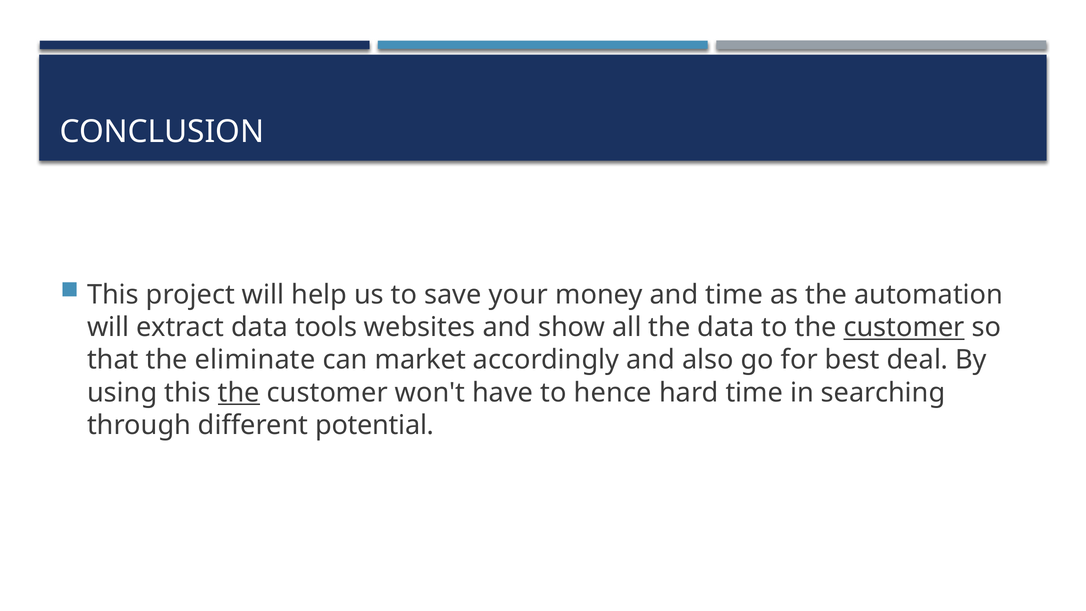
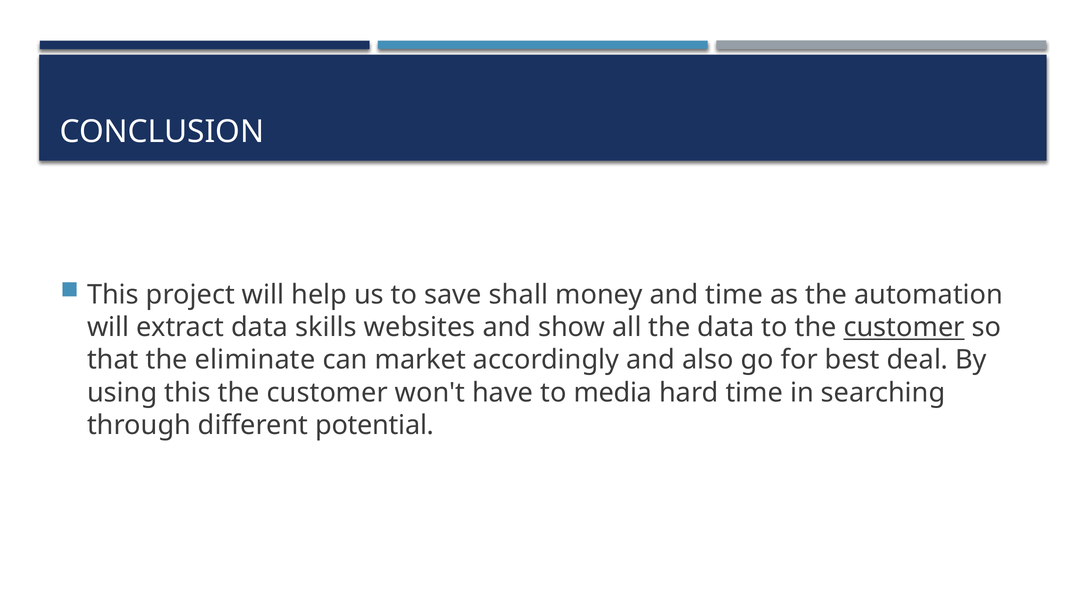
your: your -> shall (518, 295)
tools: tools -> skills (326, 327)
the underline: present -> none (239, 393)
hence: hence -> media (613, 393)
